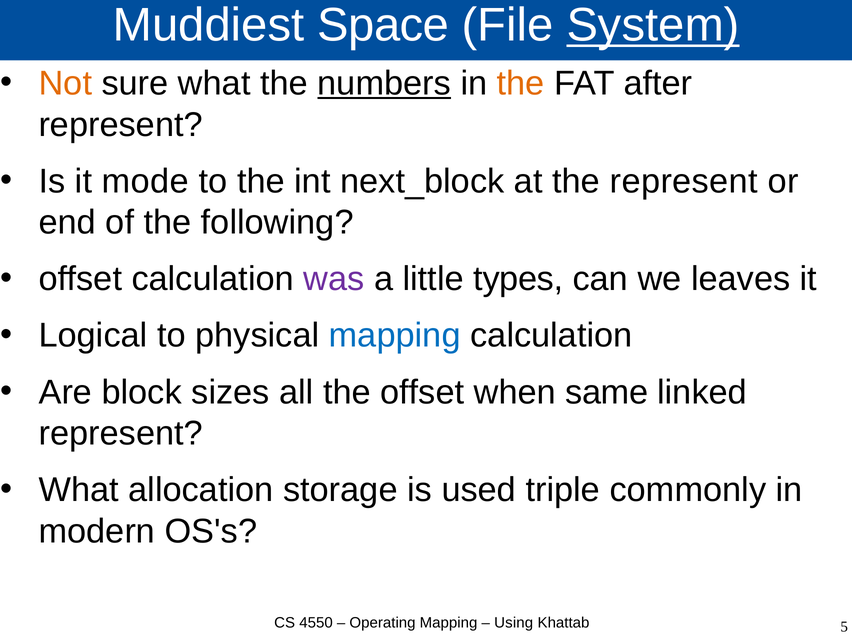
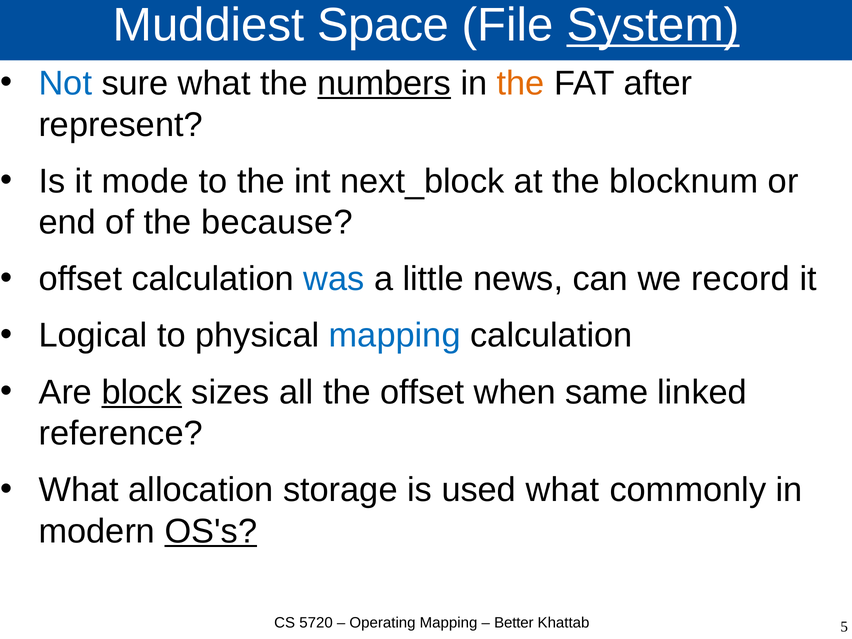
Not colour: orange -> blue (65, 83)
the represent: represent -> blocknum (684, 181)
following: following -> because (277, 222)
was colour: purple -> blue (334, 279)
types: types -> news (518, 279)
leaves: leaves -> record (740, 279)
block underline: none -> present (142, 392)
represent: represent -> reference (121, 433)
used triple: triple -> what (563, 490)
OS's underline: none -> present (211, 531)
4550: 4550 -> 5720 (316, 623)
Using: Using -> Better (514, 623)
